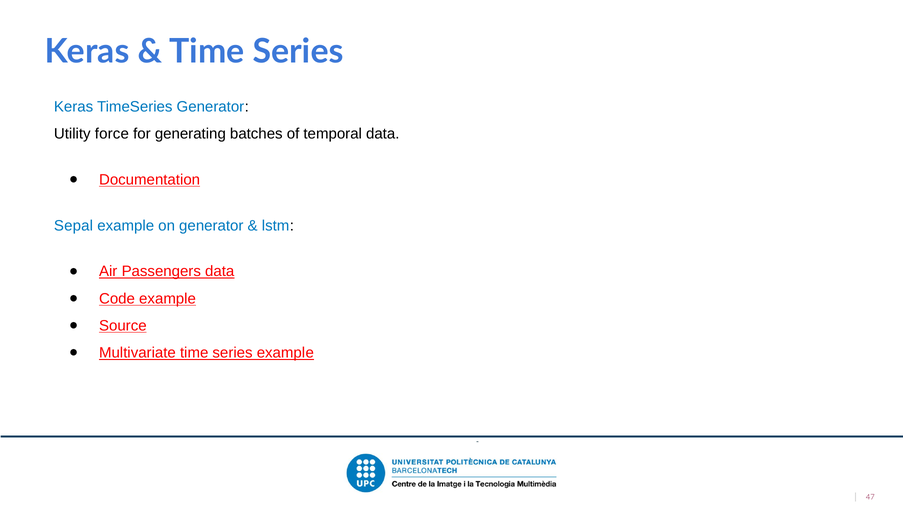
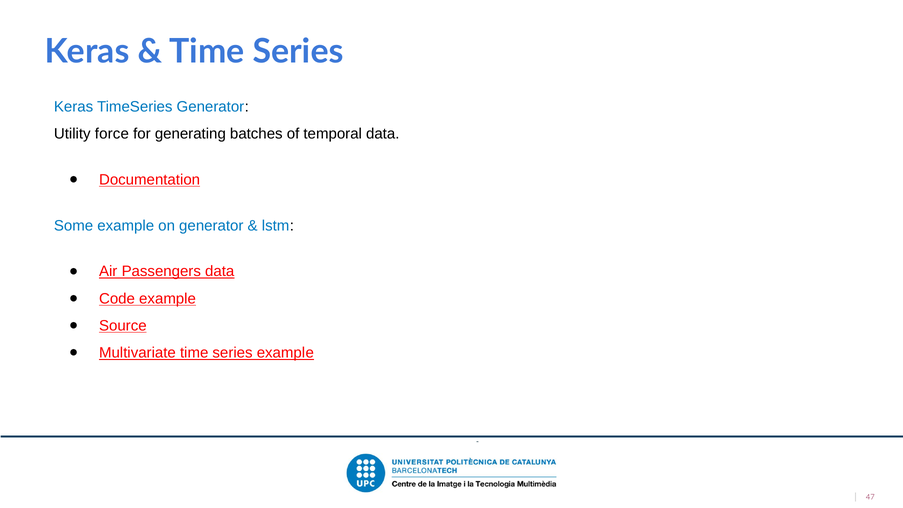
Sepal: Sepal -> Some (74, 226)
